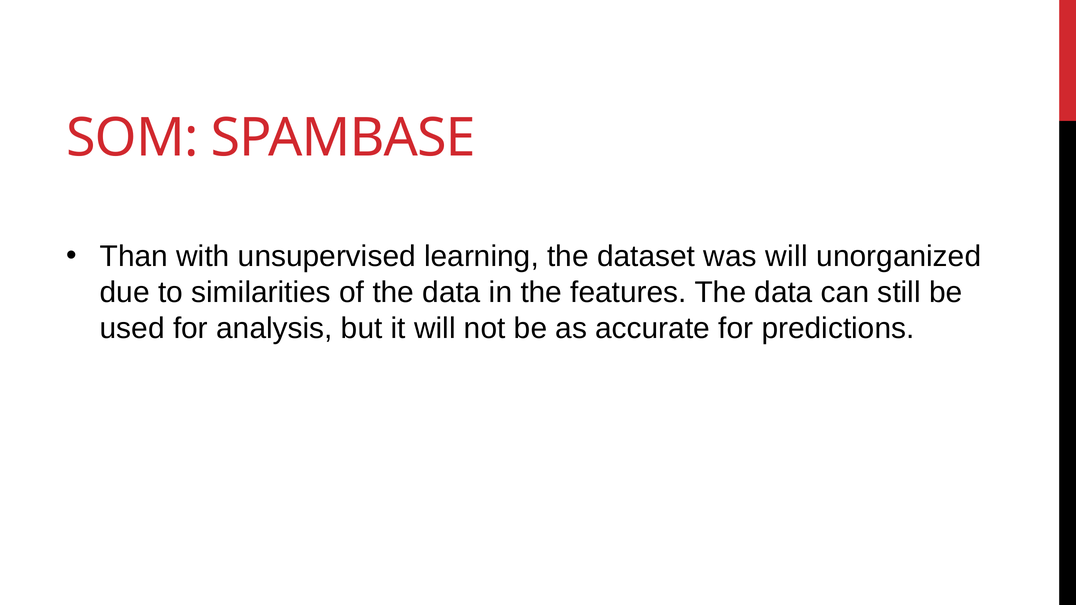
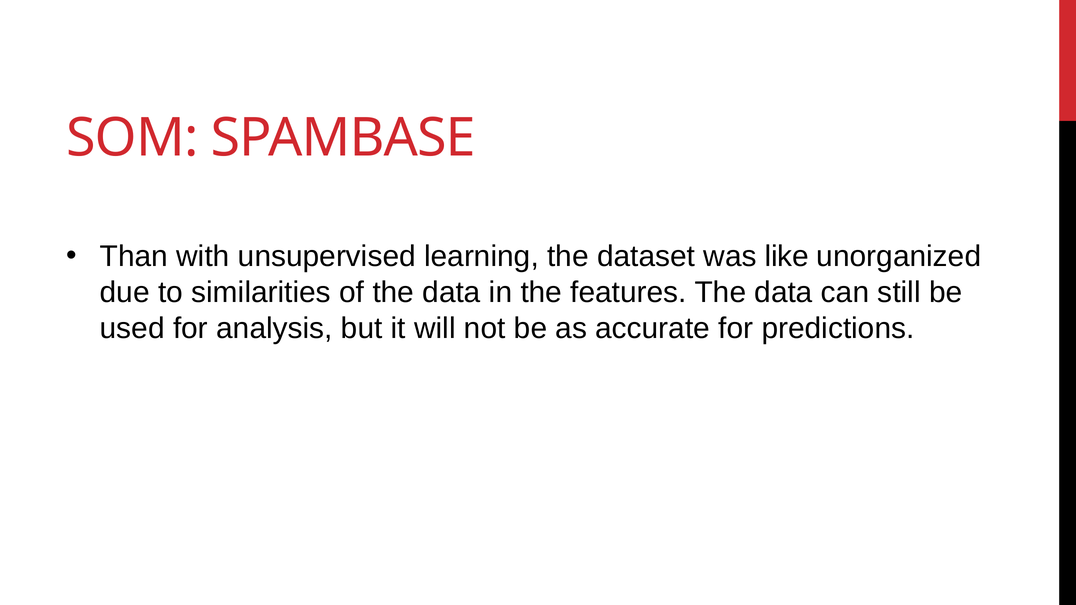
was will: will -> like (787, 257)
